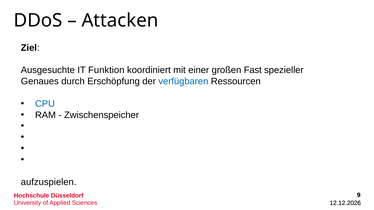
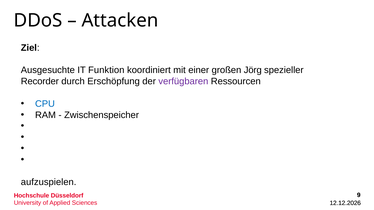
Fast: Fast -> Jörg (253, 70)
Genaues: Genaues -> Recorder (40, 81)
verfügbaren colour: blue -> purple (183, 81)
